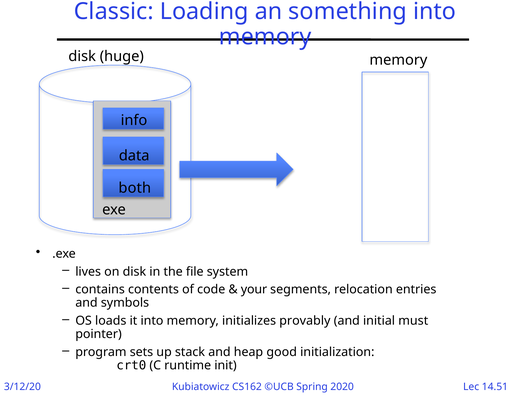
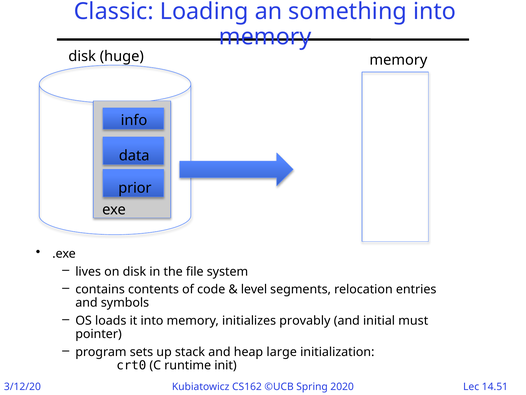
both: both -> prior (135, 188)
your: your -> level (254, 289)
good: good -> large (282, 352)
